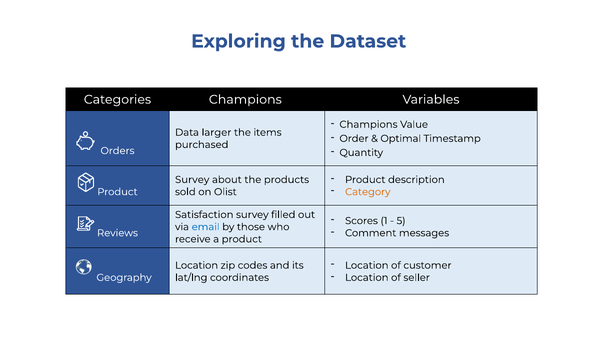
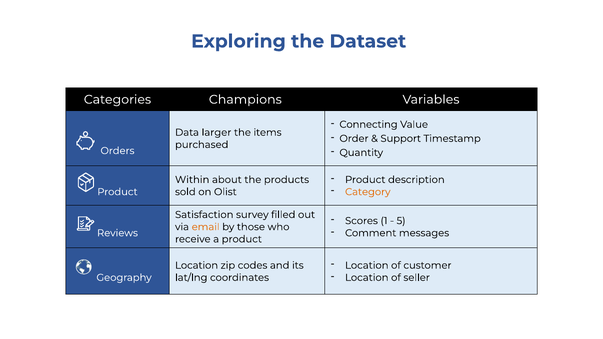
Champions: Champions -> Connecting (369, 125)
Optimal: Optimal -> Support (401, 139)
Survey: Survey -> Within (192, 180)
email colour: blue -> orange (206, 227)
